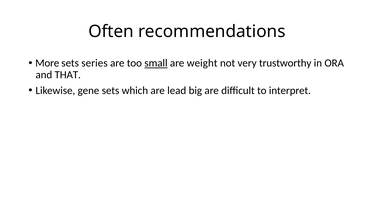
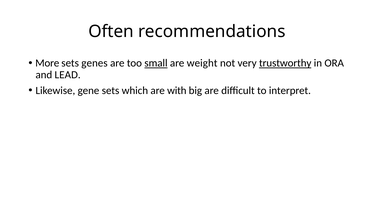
series: series -> genes (94, 63)
trustworthy underline: none -> present (285, 63)
THAT: THAT -> LEAD (68, 75)
lead: lead -> with (177, 91)
